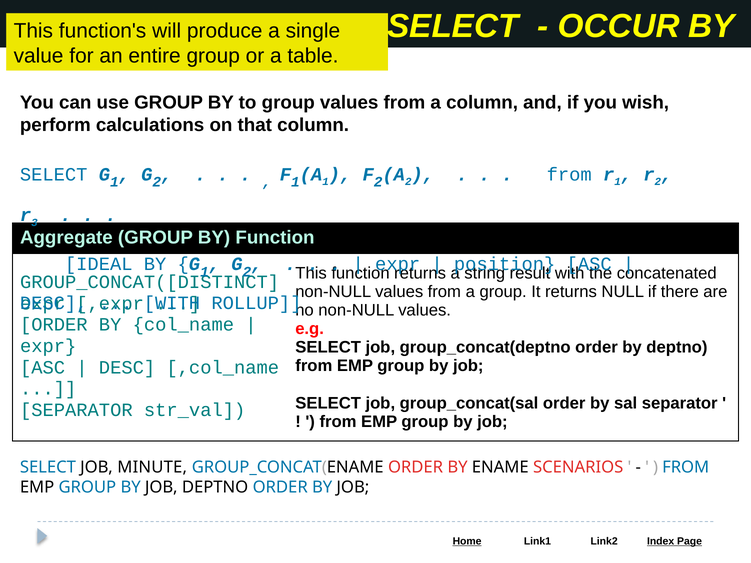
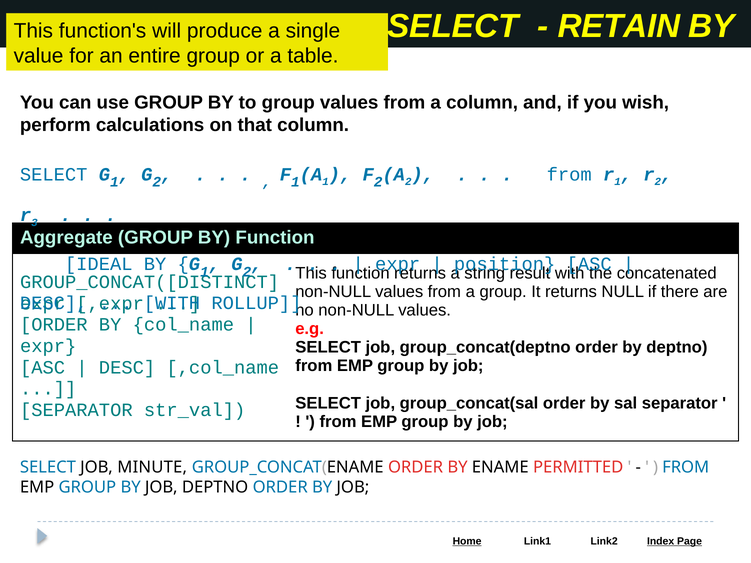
OCCUR: OCCUR -> RETAIN (619, 26)
SCENARIOS: SCENARIOS -> PERMITTED (578, 467)
